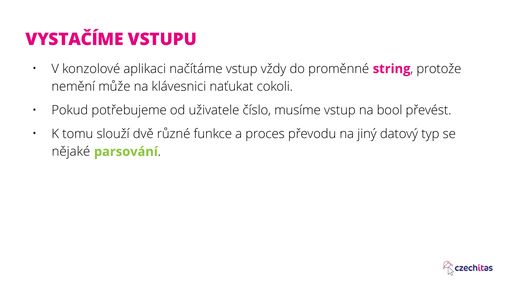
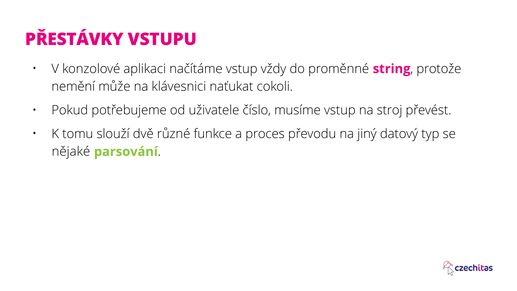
VYSTAČÍME: VYSTAČÍME -> PŘESTÁVKY (75, 39)
bool: bool -> stroj (390, 110)
